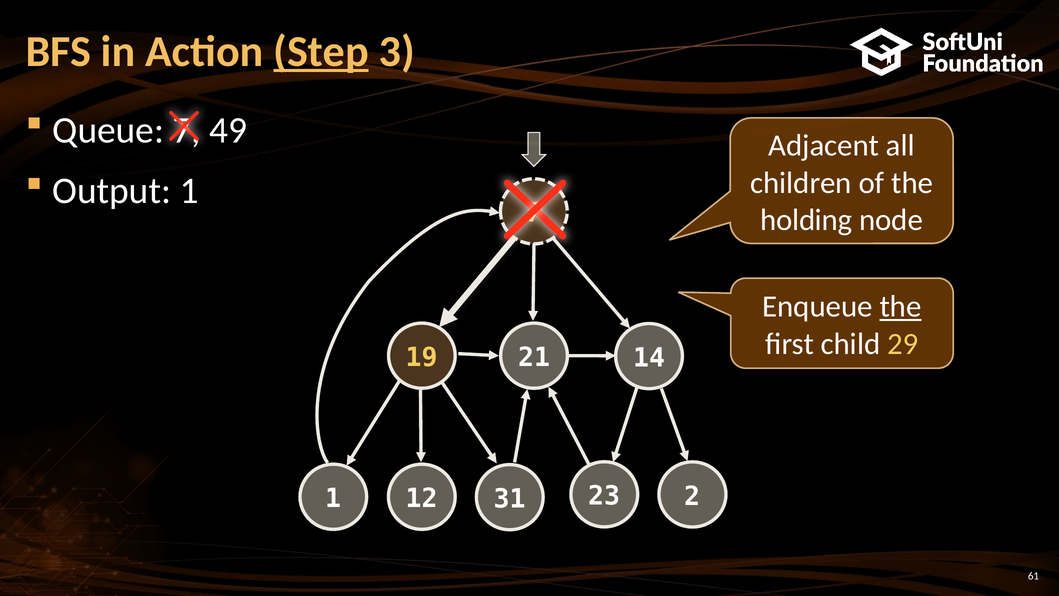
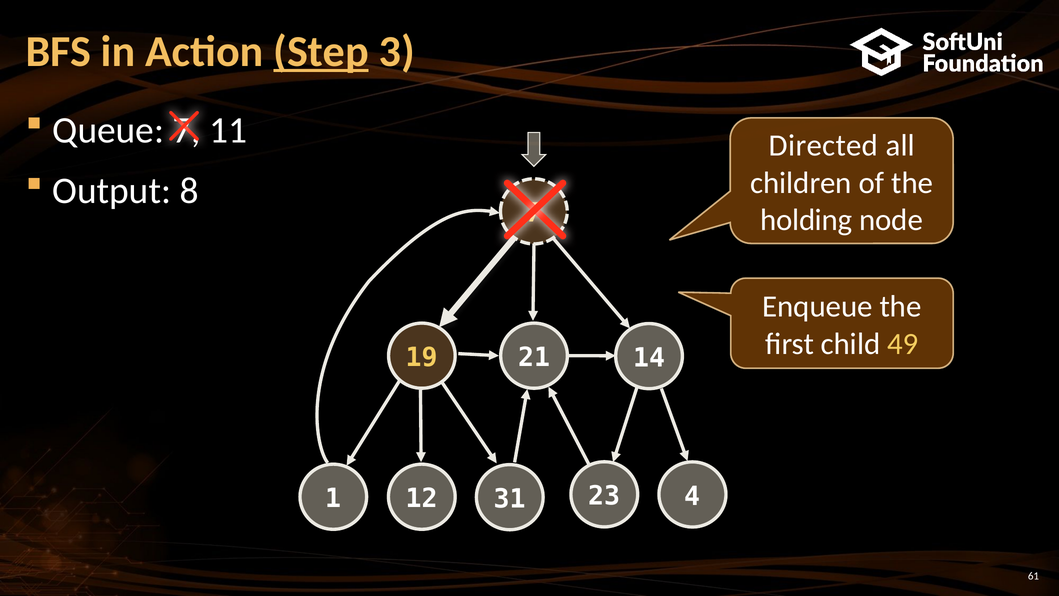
49: 49 -> 11 (228, 131)
Adjacent: Adjacent -> Directed (823, 146)
Output 1: 1 -> 8 (189, 191)
the underline: present -> none (901, 307)
29: 29 -> 49 (903, 344)
2: 2 -> 4 (692, 496)
